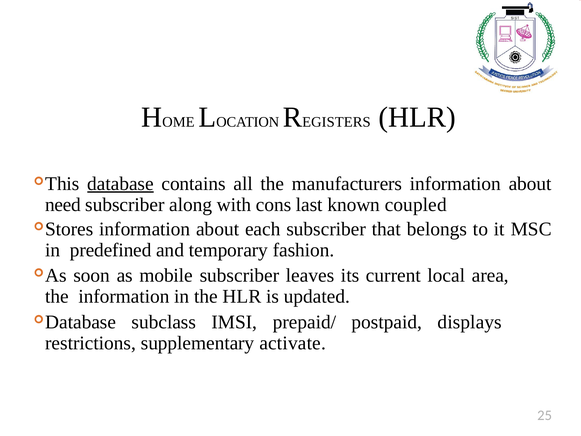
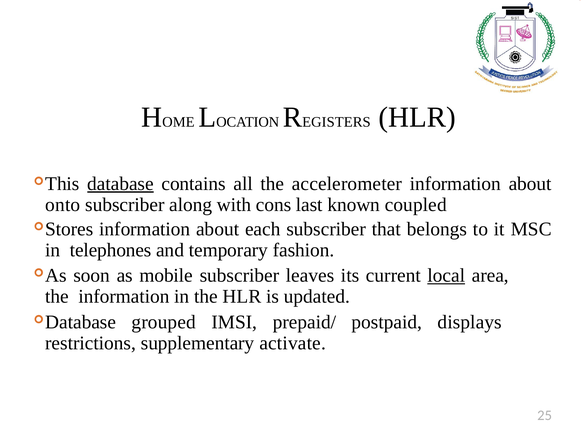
manufacturers: manufacturers -> accelerometer (347, 184)
need: need -> onto (63, 205)
predefined: predefined -> telephones (111, 250)
local underline: none -> present (446, 275)
subclass: subclass -> grouped (164, 322)
